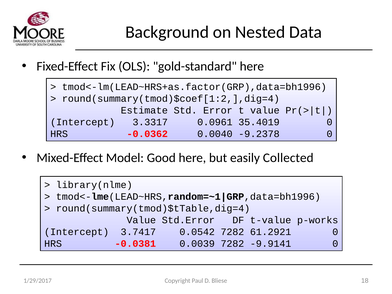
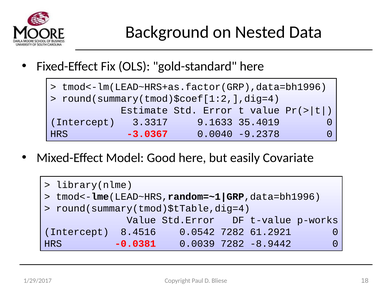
0.0961: 0.0961 -> 9.1633 (215, 122)
-0.0362: -0.0362 -> -3.0367 (147, 134)
Collected: Collected -> Covariate (288, 158)
3.7417: 3.7417 -> 8.4516 (138, 232)
-9.9141: -9.9141 -> -8.9442 (271, 244)
